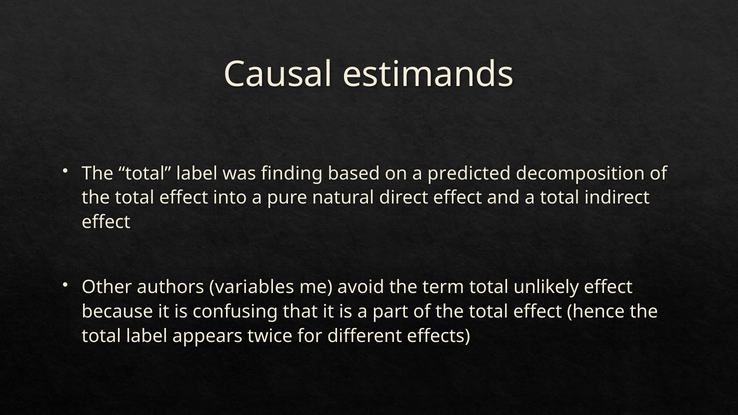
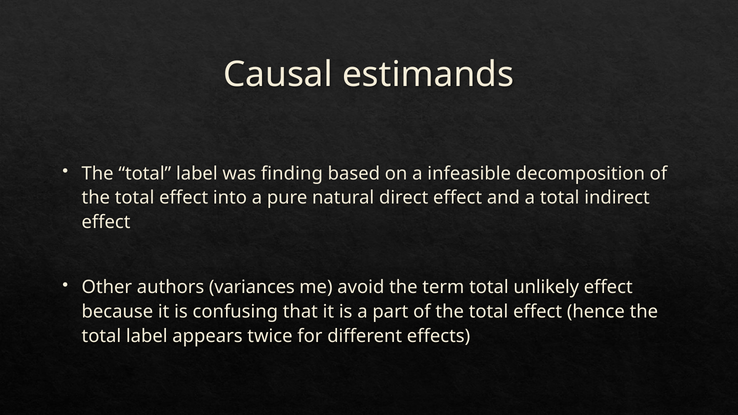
predicted: predicted -> infeasible (469, 173)
variables: variables -> variances (252, 287)
